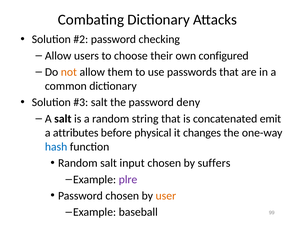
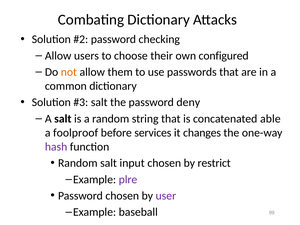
emit: emit -> able (270, 119)
attributes: attributes -> foolproof (76, 133)
physical: physical -> services (153, 133)
hash colour: blue -> purple (56, 147)
suffers: suffers -> restrict (214, 163)
user colour: orange -> purple (166, 196)
